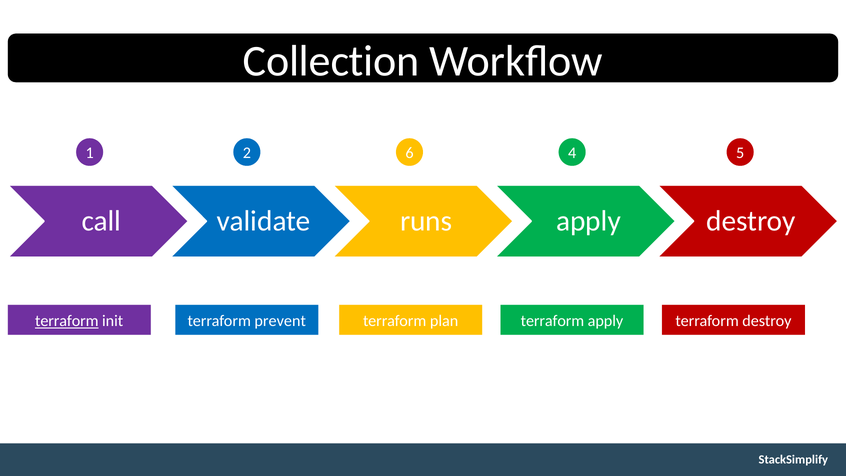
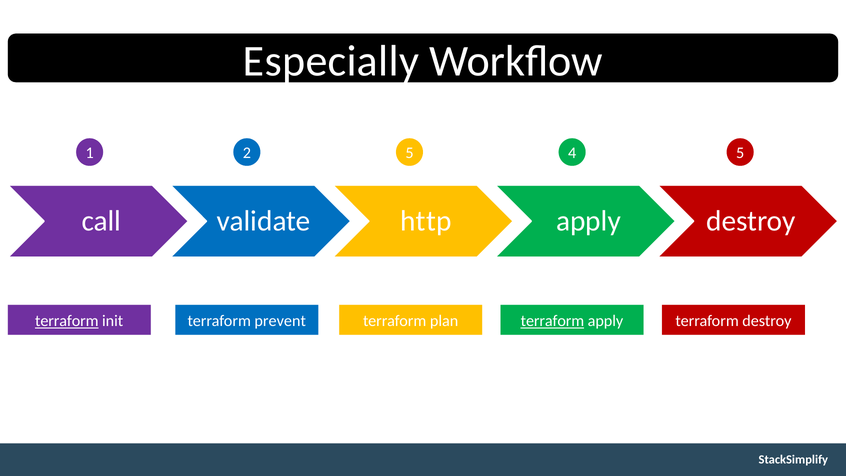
Collection: Collection -> Especially (331, 61)
2 6: 6 -> 5 (409, 153)
runs: runs -> http (426, 221)
terraform underline: none -> present (552, 321)
